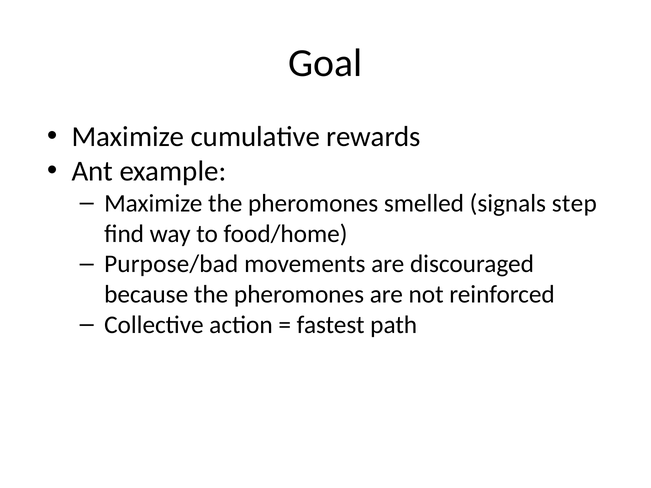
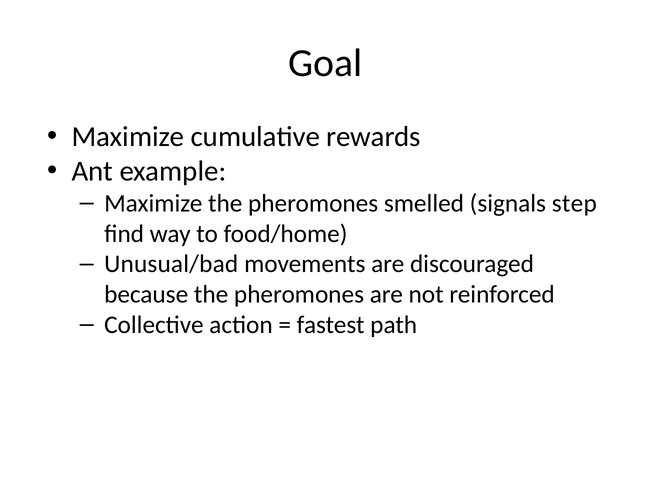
Purpose/bad: Purpose/bad -> Unusual/bad (171, 264)
